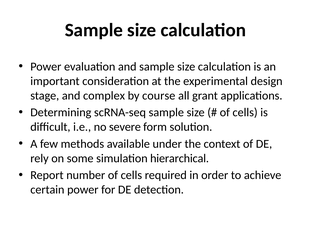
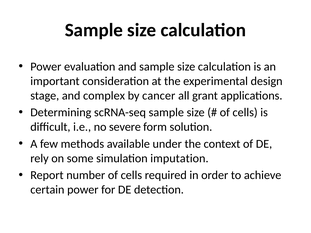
course: course -> cancer (159, 96)
hierarchical: hierarchical -> imputation (179, 158)
